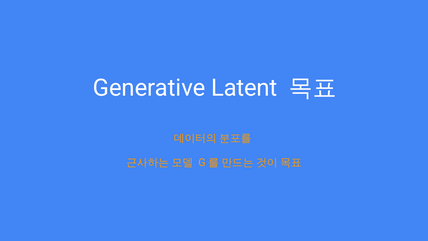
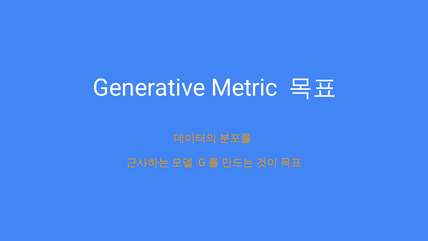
Latent: Latent -> Metric (244, 88)
